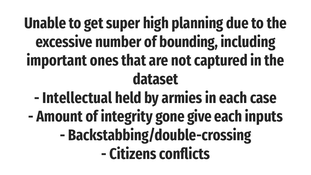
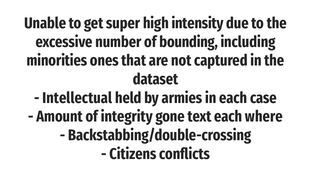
planning: planning -> intensity (197, 23)
important: important -> minorities (57, 61)
give: give -> text (200, 117)
inputs: inputs -> where (264, 117)
